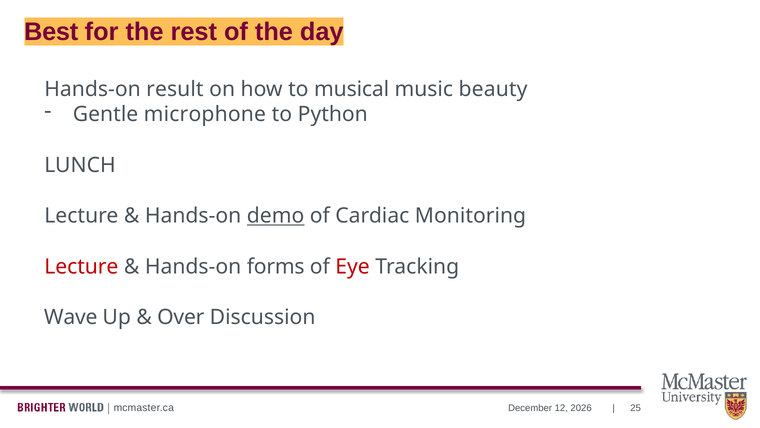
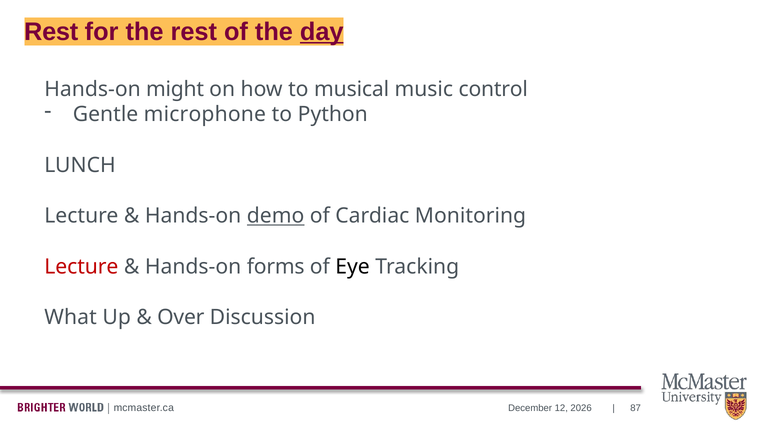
Best: Best -> Rest (51, 32)
day underline: none -> present (322, 32)
result: result -> might (175, 89)
beauty: beauty -> control (493, 89)
Eye colour: red -> black (353, 266)
Wave: Wave -> What (71, 317)
25: 25 -> 87 (636, 408)
